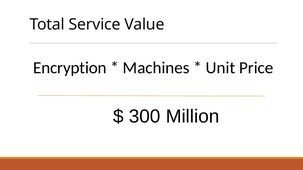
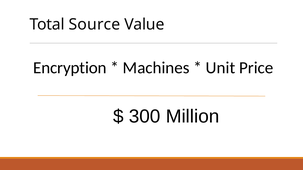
Service: Service -> Source (94, 24)
